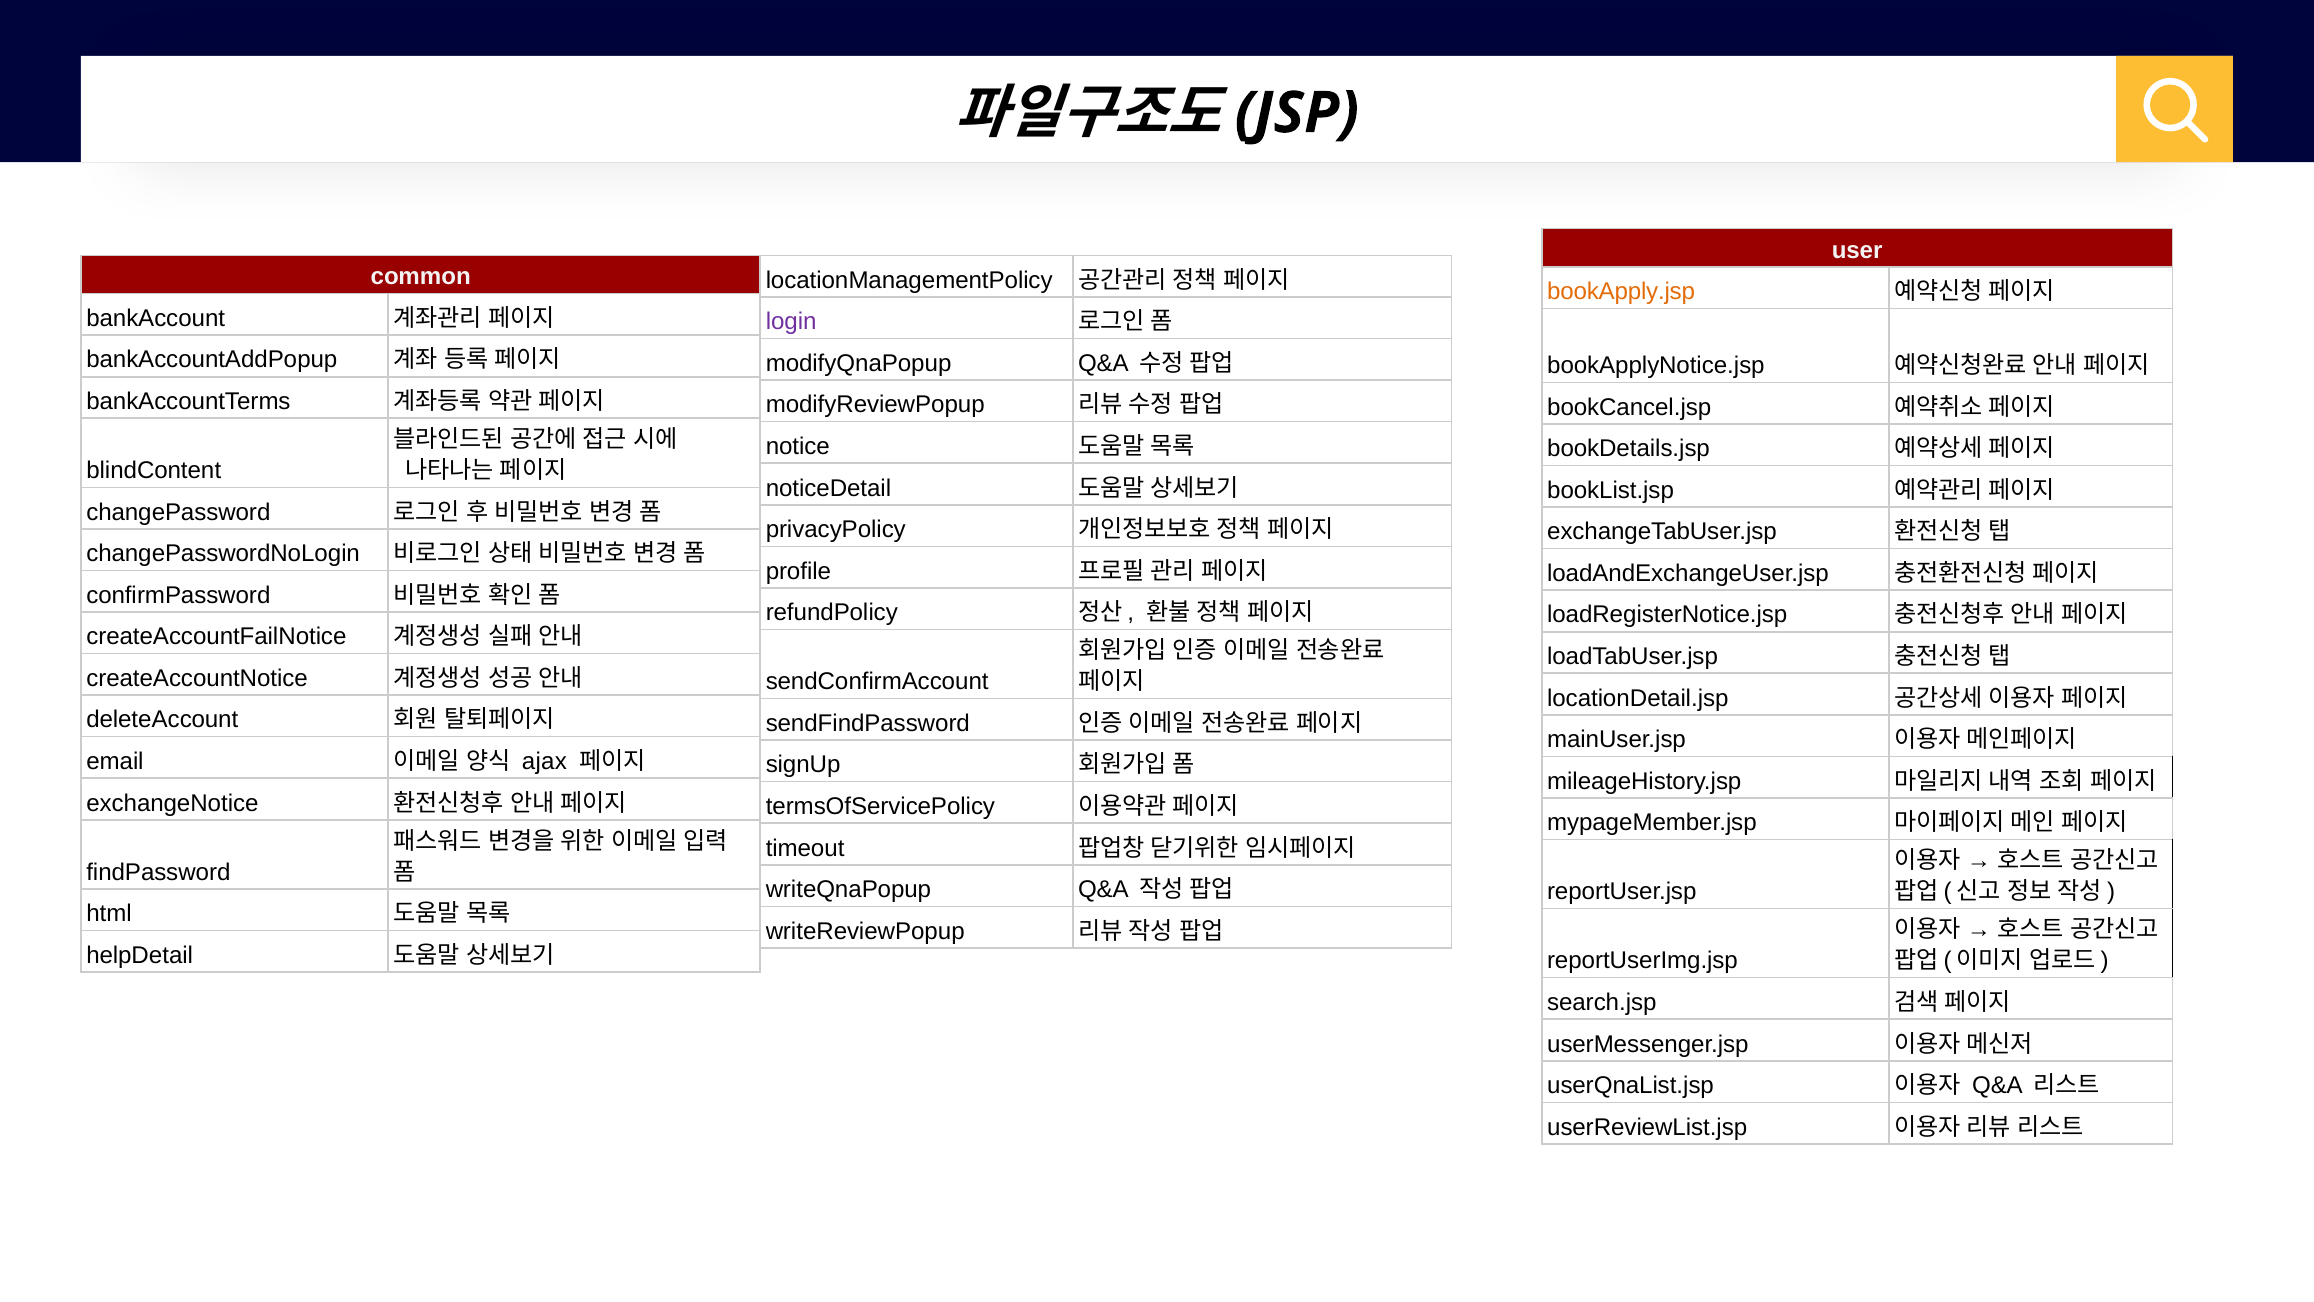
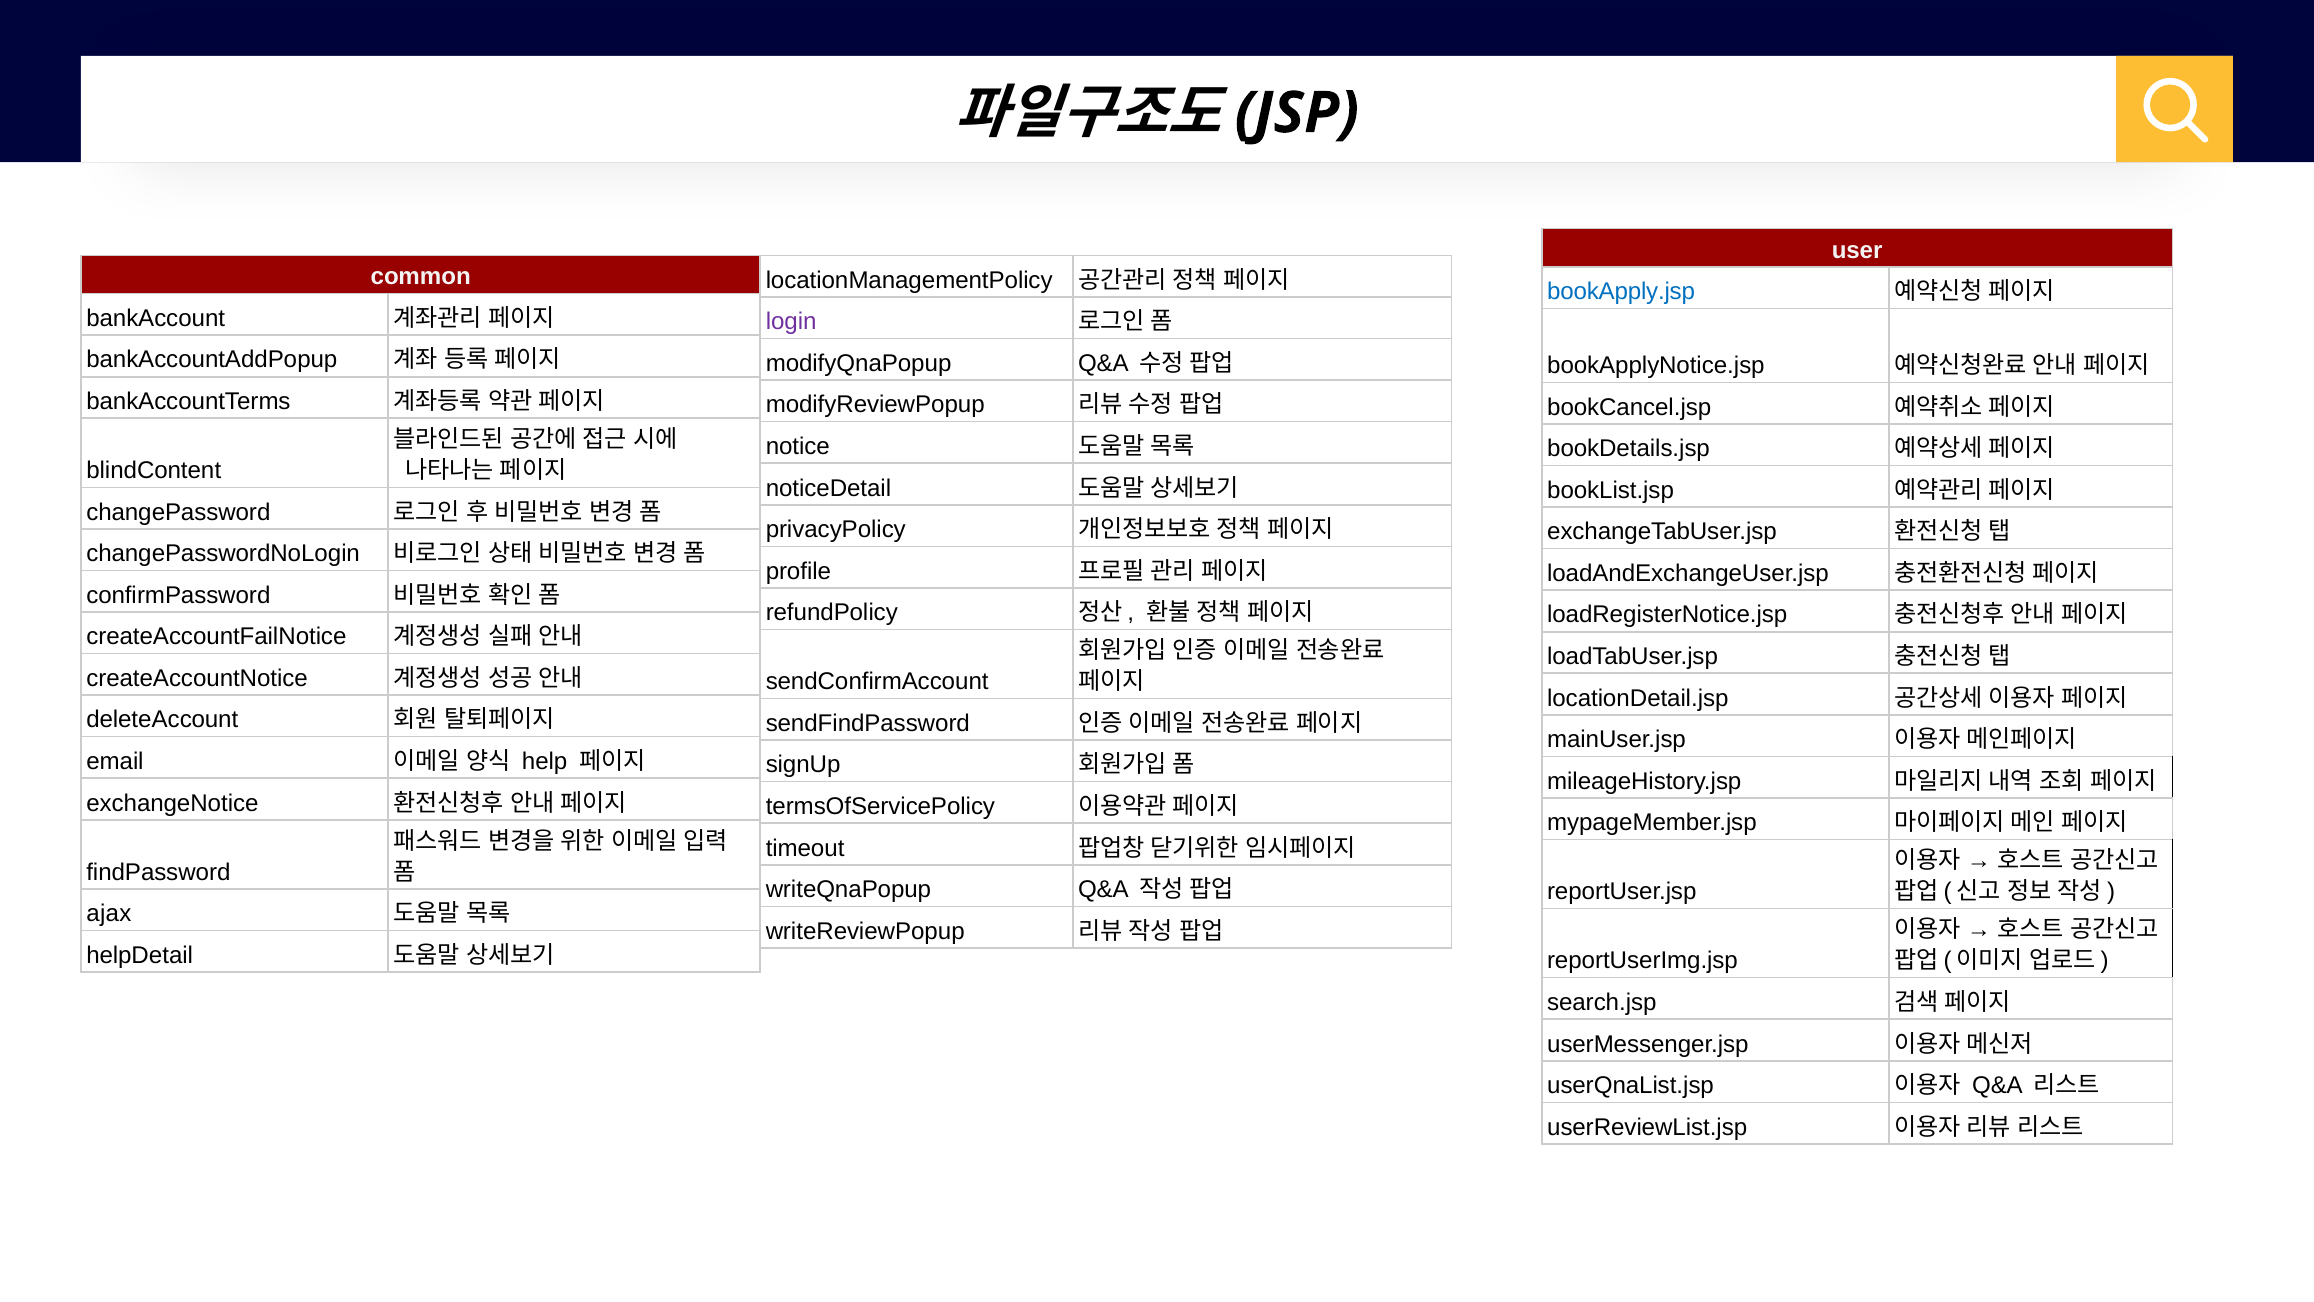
bookApply.jsp colour: orange -> blue (1621, 292)
ajax: ajax -> help (545, 761)
html: html -> ajax (109, 913)
